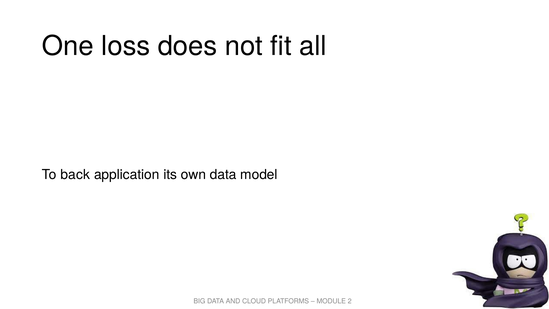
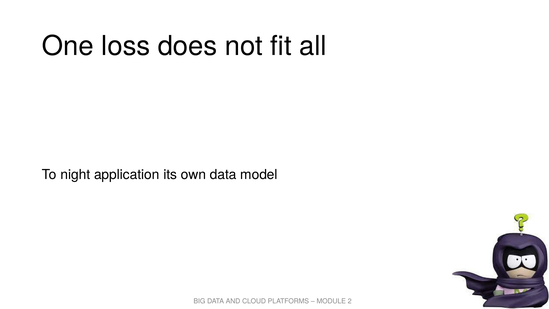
back: back -> night (75, 174)
